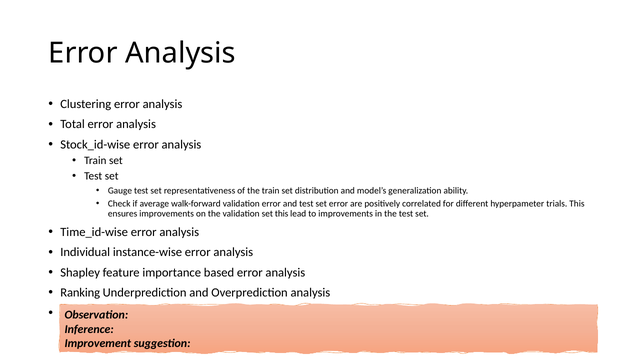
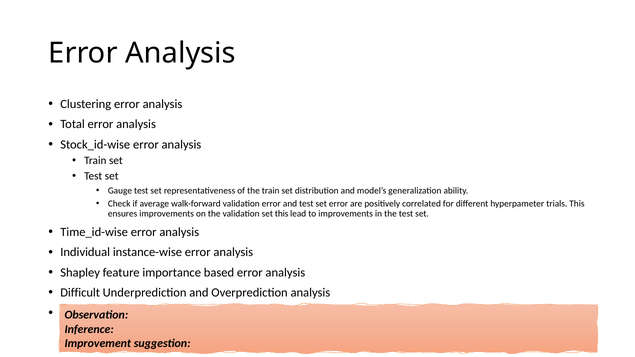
Ranking: Ranking -> Difficult (80, 293)
